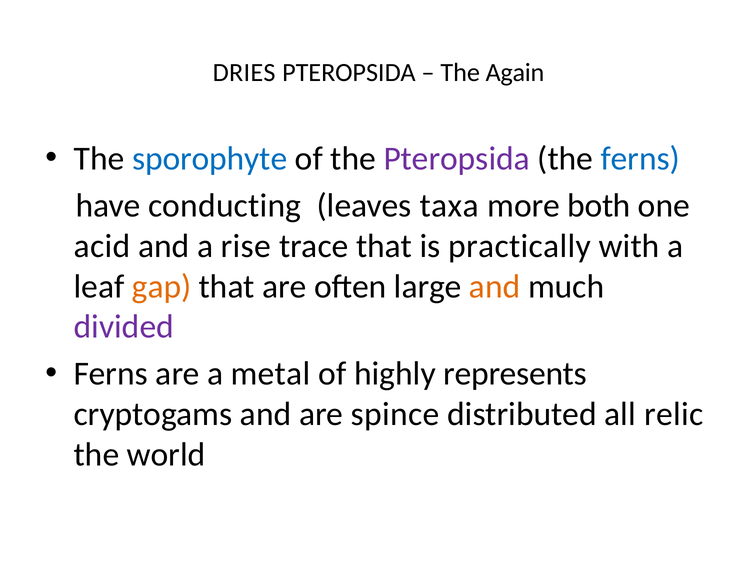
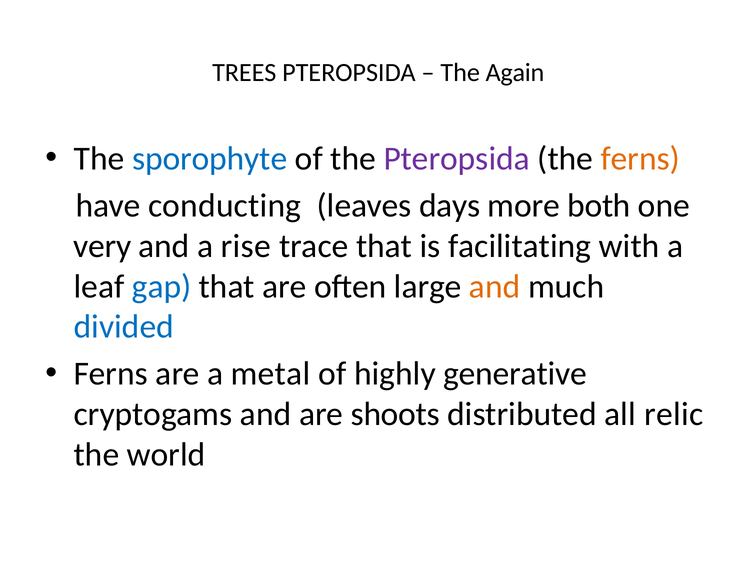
DRIES: DRIES -> TREES (244, 72)
ferns colour: blue -> orange (640, 159)
taxa: taxa -> days (450, 206)
acid: acid -> very (102, 246)
practically: practically -> facilitating (520, 246)
gap colour: orange -> blue (162, 286)
divided colour: purple -> blue (124, 327)
represents: represents -> generative (515, 374)
spince: spince -> shoots (395, 414)
